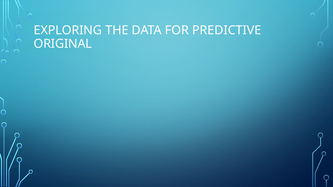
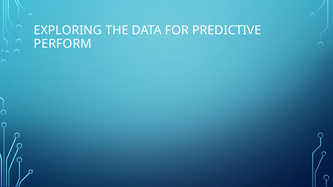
ORIGINAL: ORIGINAL -> PERFORM (63, 44)
